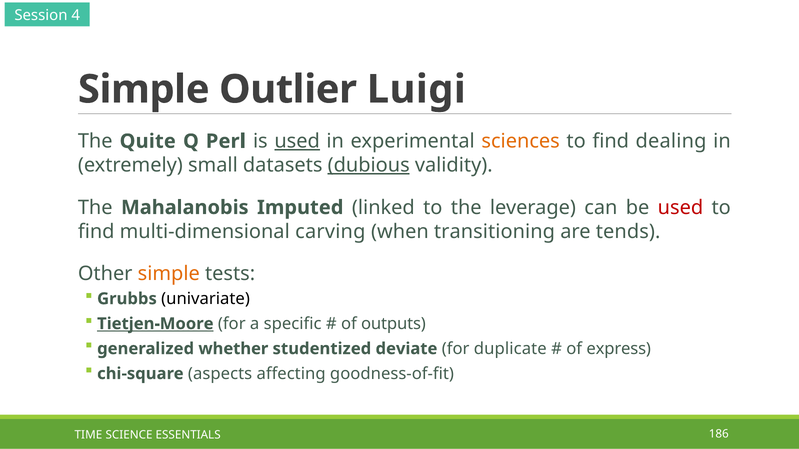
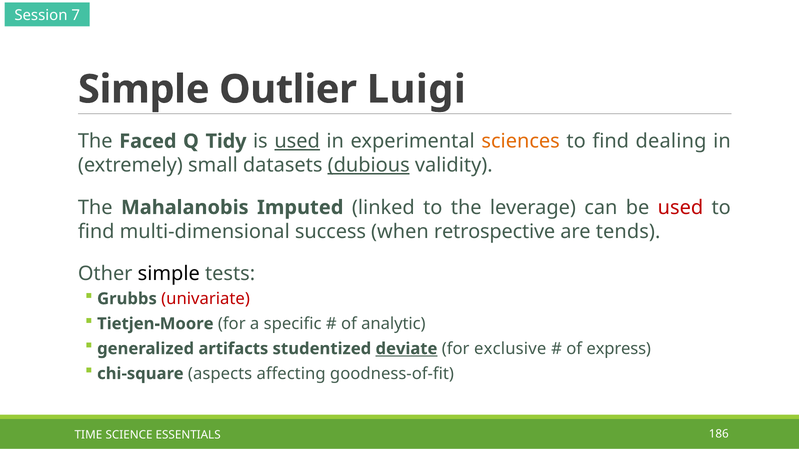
4: 4 -> 7 (76, 15)
Quite: Quite -> Faced (148, 141)
Perl: Perl -> Tidy (226, 141)
carving: carving -> success (330, 232)
transitioning: transitioning -> retrospective (495, 232)
simple colour: orange -> black (169, 274)
univariate colour: black -> red (206, 299)
Tietjen-Moore underline: present -> none (155, 324)
outputs: outputs -> analytic (393, 324)
whether: whether -> artifacts (233, 349)
deviate underline: none -> present (406, 349)
duplicate: duplicate -> exclusive (510, 349)
